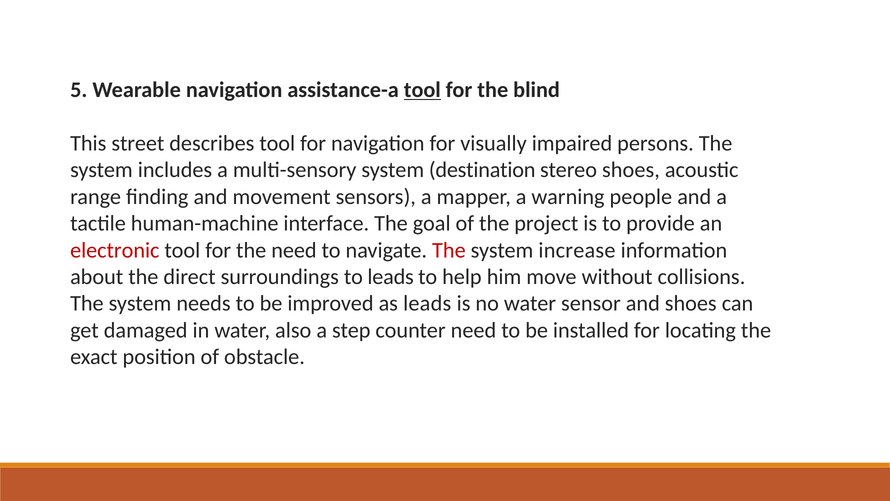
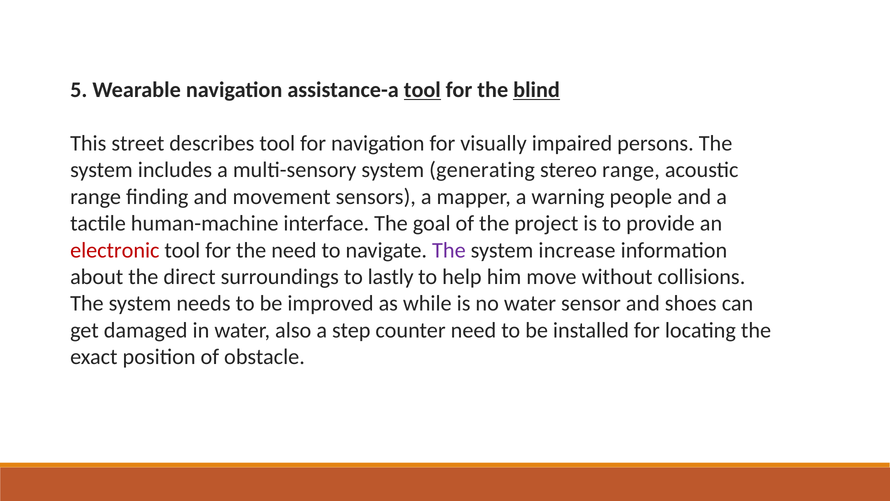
blind underline: none -> present (537, 90)
destination: destination -> generating (482, 170)
stereo shoes: shoes -> range (631, 170)
The colour: red -> purple (449, 250)
to leads: leads -> lastly (391, 277)
as leads: leads -> while (427, 303)
